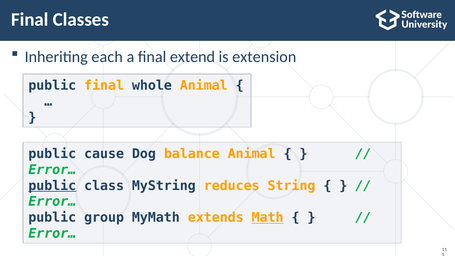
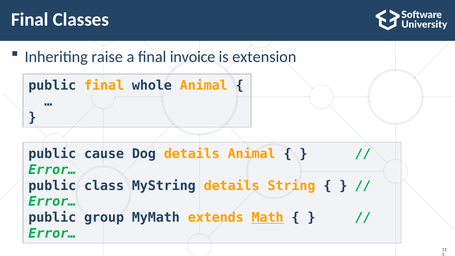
each: each -> raise (107, 57)
extend: extend -> invoice (193, 57)
Dog balance: balance -> details (192, 154)
public underline: present -> none (52, 186)
MyString reduces: reduces -> details (232, 186)
